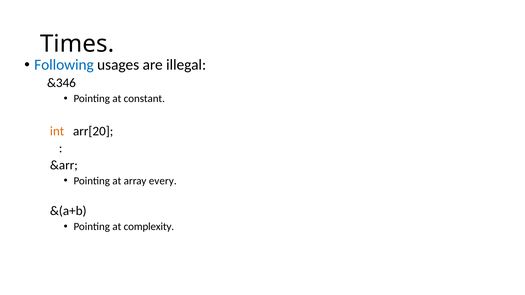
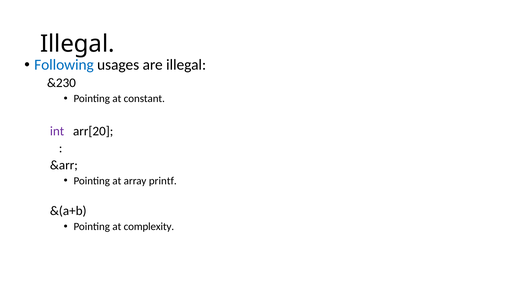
Times: Times -> Illegal (77, 44)
&346: &346 -> &230 (61, 83)
int colour: orange -> purple (57, 131)
every: every -> printf (163, 181)
